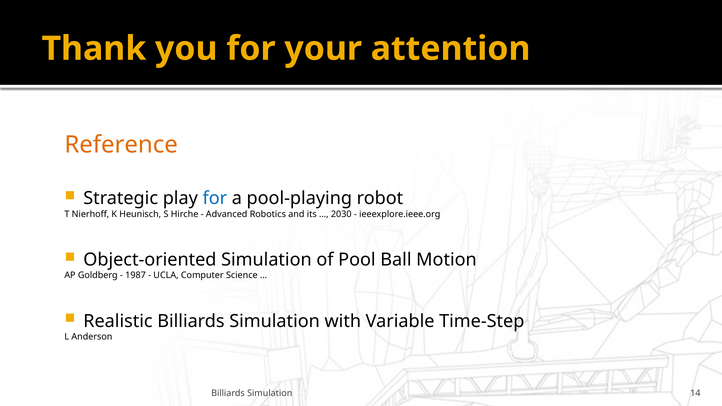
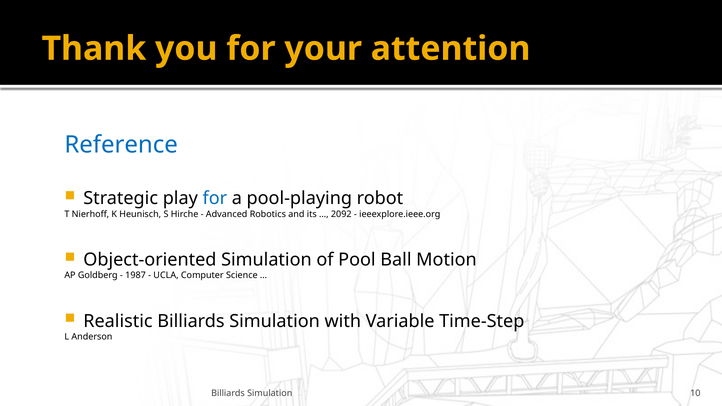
Reference colour: orange -> blue (121, 145)
2030: 2030 -> 2092 (341, 214)
14: 14 -> 10 (695, 394)
